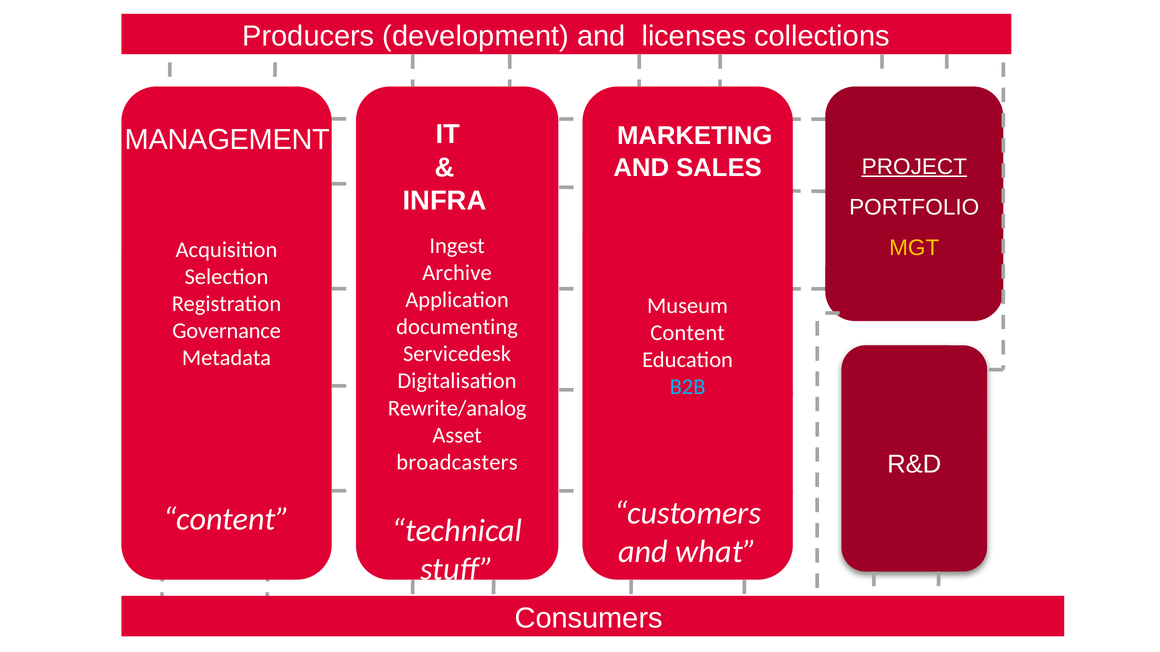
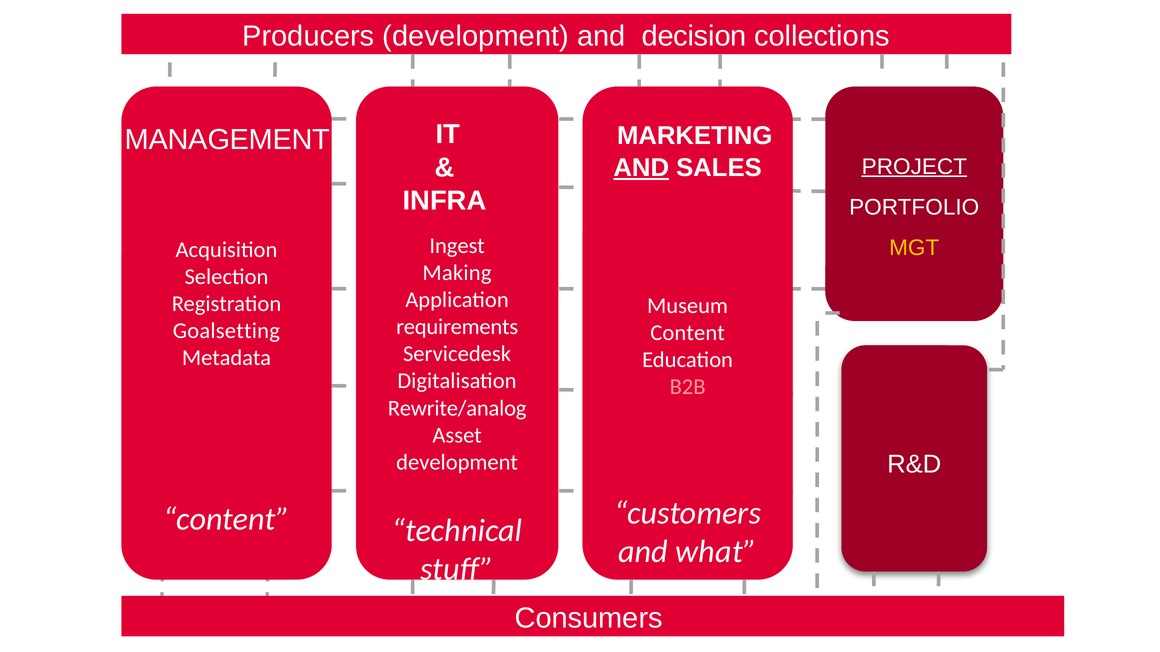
licenses: licenses -> decision (694, 36)
AND underline: none -> present (641, 168)
Archive: Archive -> Making (457, 273)
documenting: documenting -> requirements (457, 327)
Governance: Governance -> Goalsetting (226, 331)
B2B colour: light blue -> pink (688, 387)
broadcasters: broadcasters -> development (457, 463)
